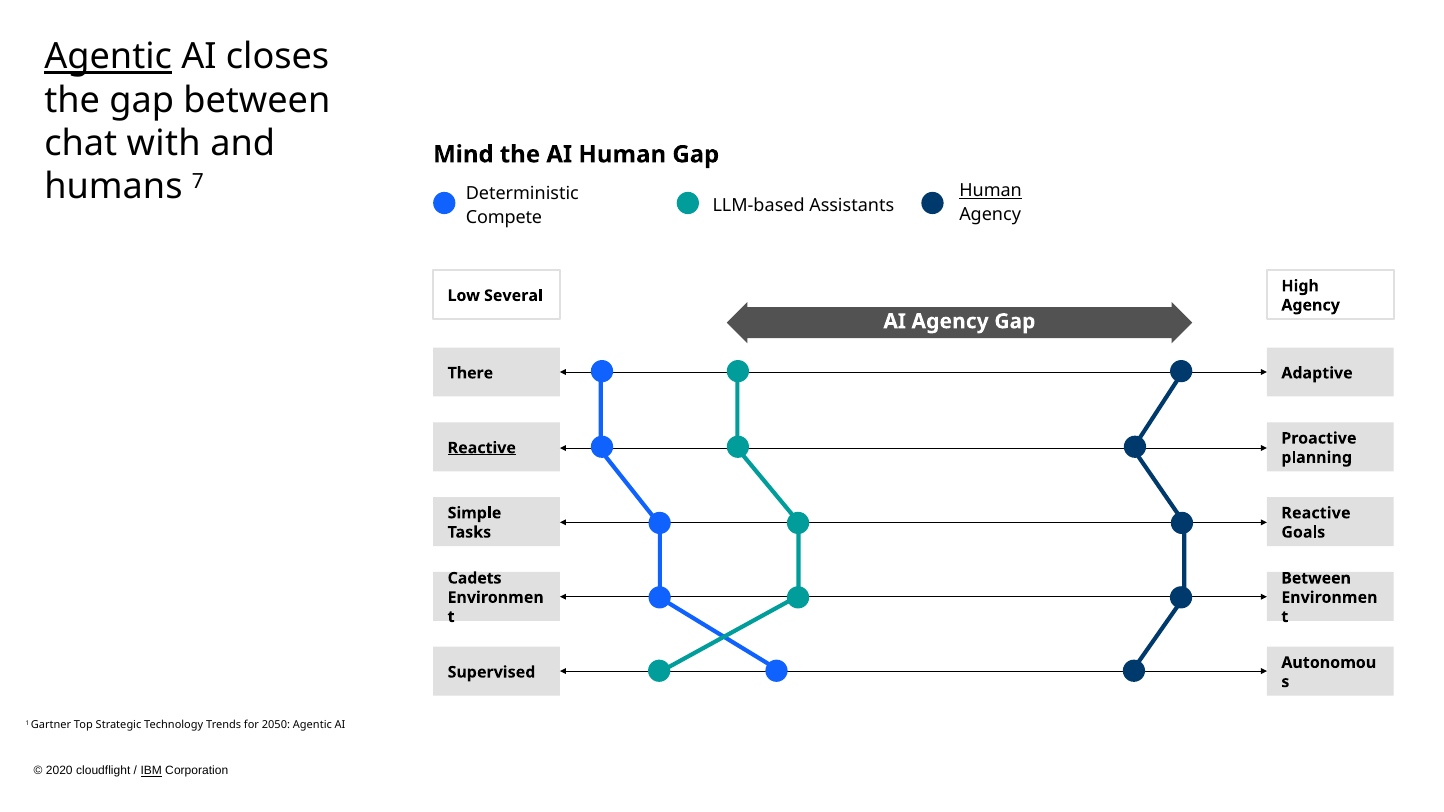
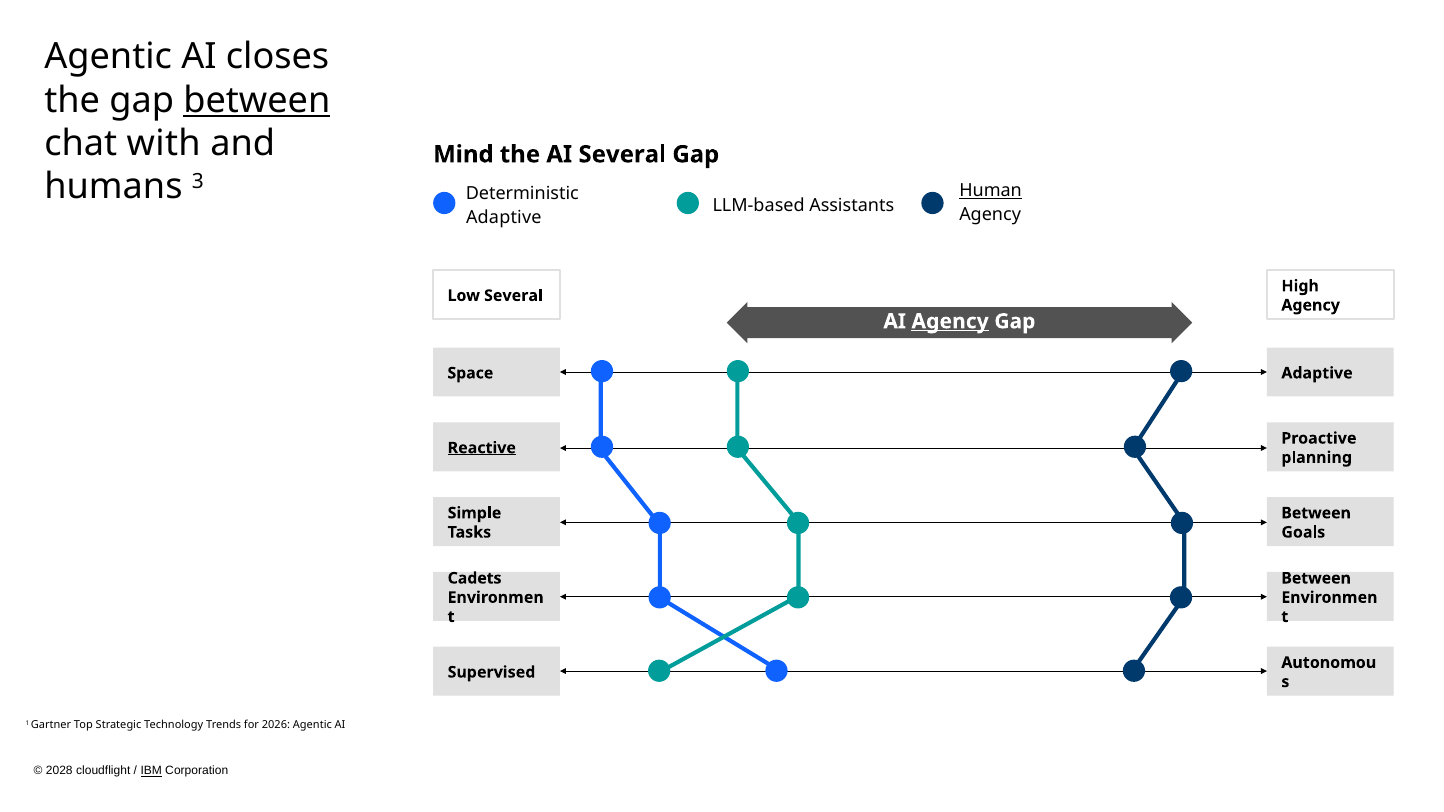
Agentic underline: present -> none (108, 57)
between underline: none -> present (257, 100)
AI Human: Human -> Several (622, 155)
7: 7 -> 3 (198, 181)
Compete: Compete -> Adaptive (504, 217)
Agency underline: none -> present (950, 321)
There: There -> Space (470, 373)
Reactive: Reactive -> Between (1316, 513)
2050: 2050 -> 2026 (276, 726)
2020: 2020 -> 2028 (59, 771)
